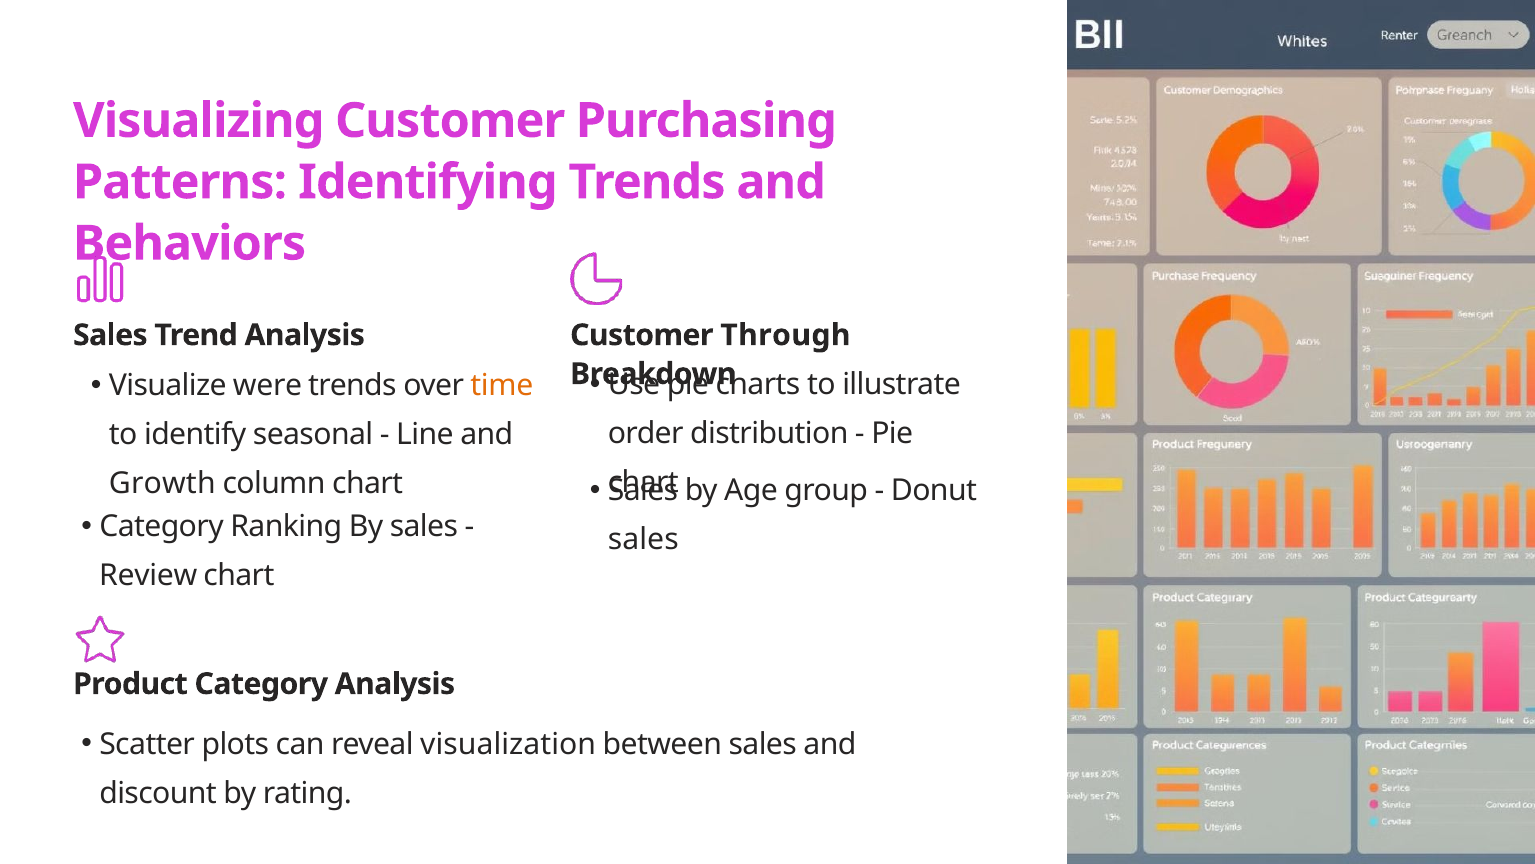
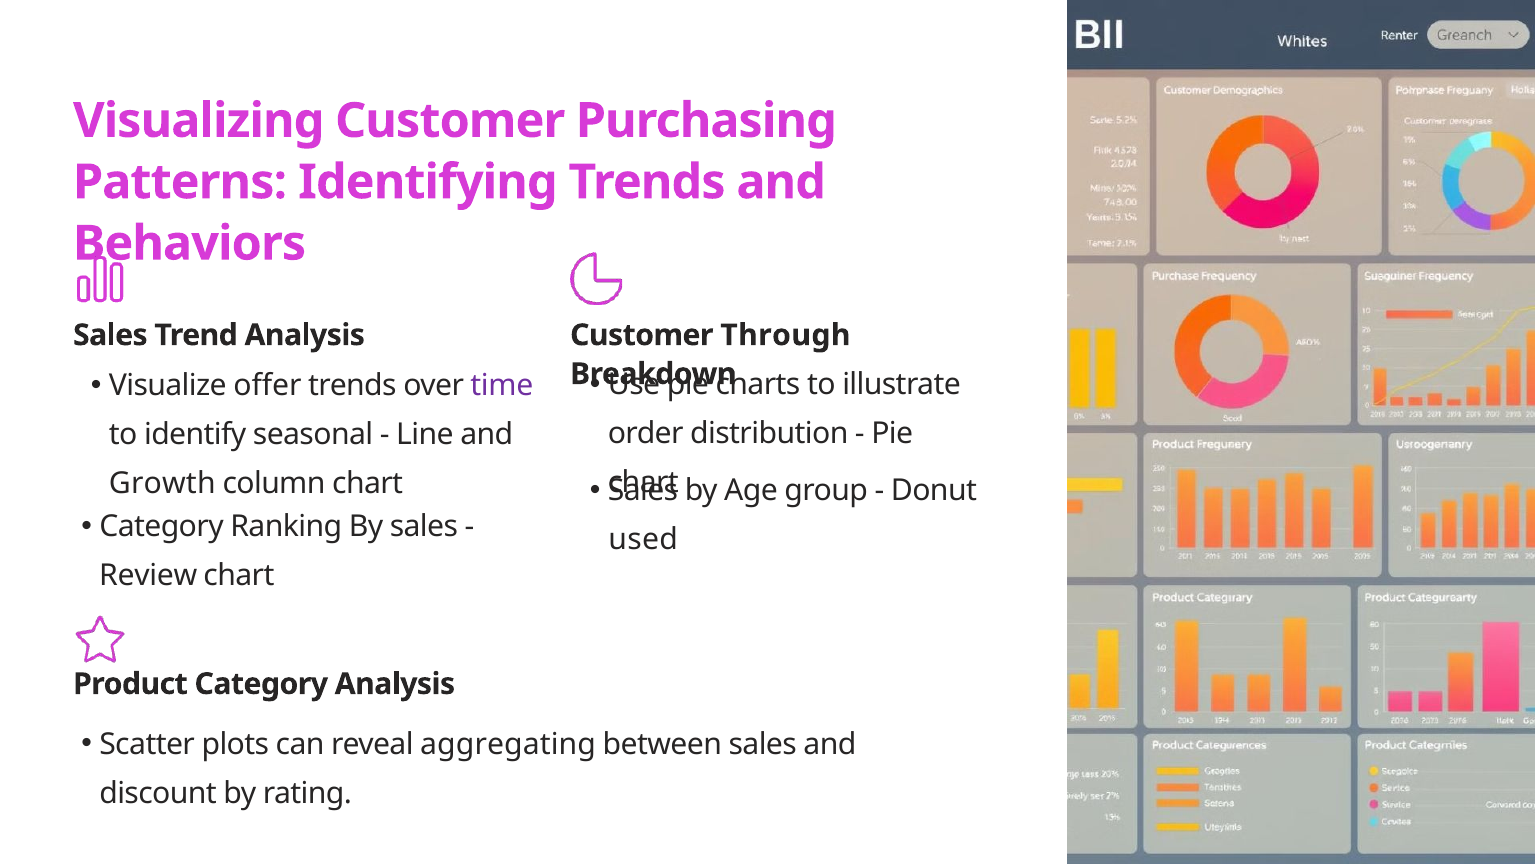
were: were -> offer (267, 386)
time colour: orange -> purple (502, 386)
sales: sales -> used (643, 539)
visualization: visualization -> aggregating (508, 744)
